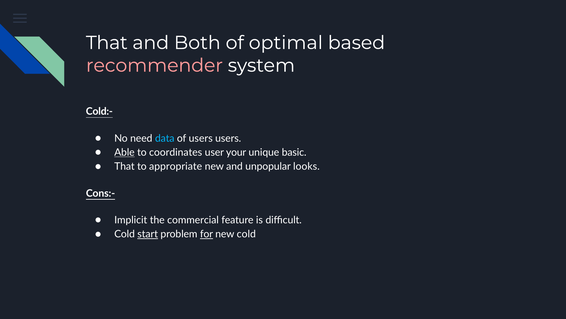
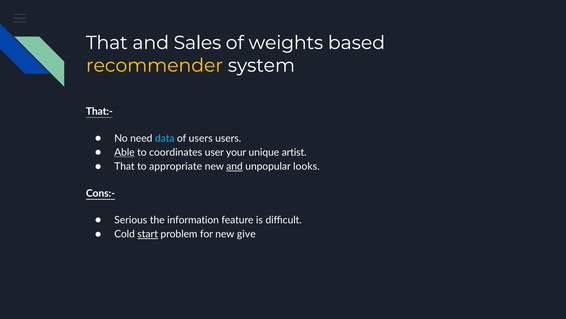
Both: Both -> Sales (197, 43)
optimal: optimal -> weights (286, 43)
recommender colour: pink -> yellow (154, 65)
Cold:-: Cold:- -> That:- (99, 111)
basic: basic -> artist (294, 152)
and underline: none -> present (234, 166)
Implicit: Implicit -> Serious (131, 220)
commercial: commercial -> information (193, 220)
for underline: present -> none (207, 234)
new cold: cold -> give (246, 234)
